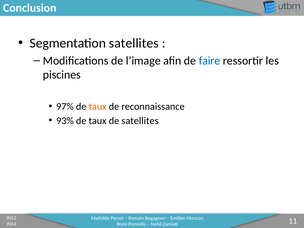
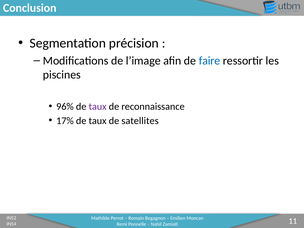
Segmentation satellites: satellites -> précision (134, 43)
97%: 97% -> 96% (65, 106)
taux colour: orange -> purple (98, 106)
93%: 93% -> 17% (65, 121)
